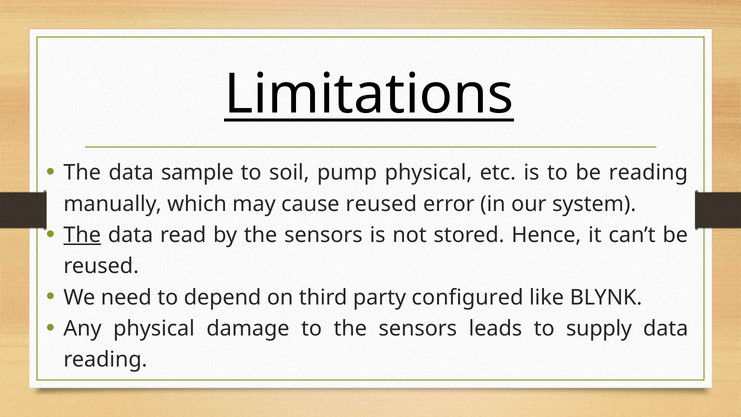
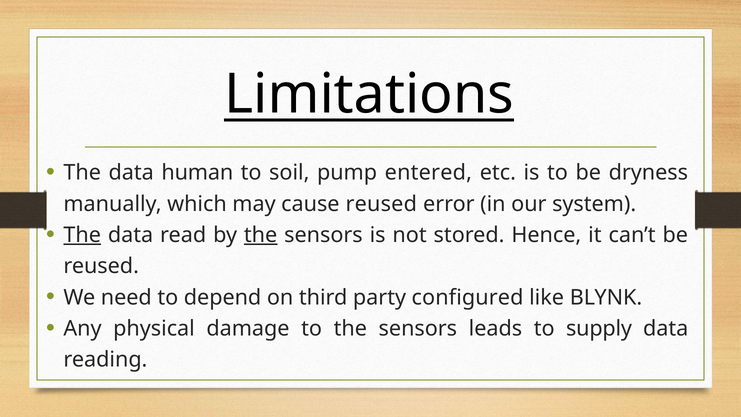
sample: sample -> human (197, 173)
pump physical: physical -> entered (428, 173)
be reading: reading -> dryness (648, 173)
the underline: none -> present (261, 235)
